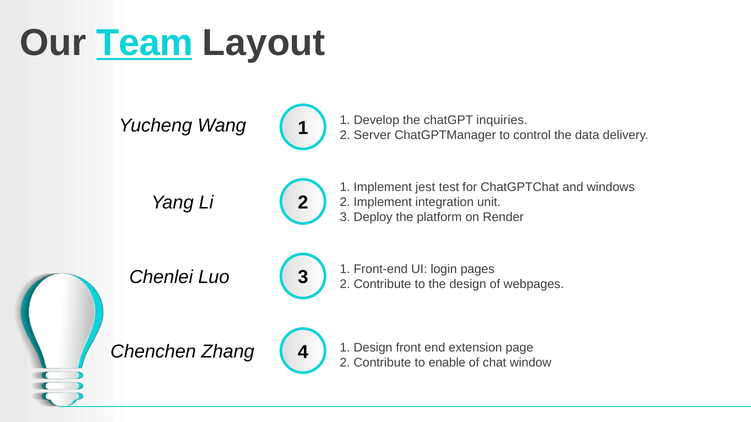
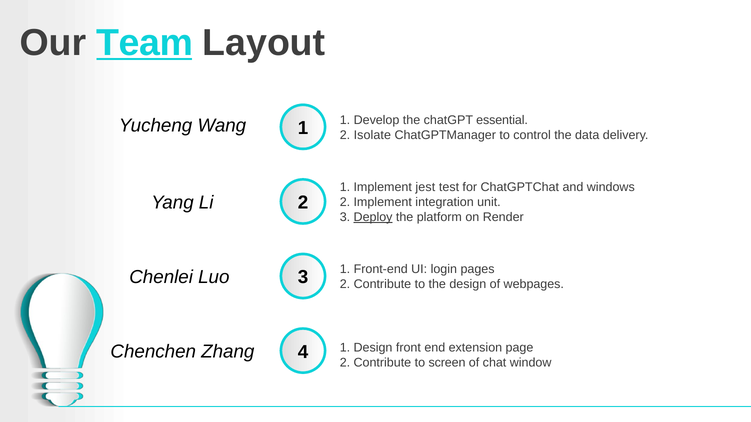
inquiries: inquiries -> essential (502, 120)
Server: Server -> Isolate (372, 135)
Deploy underline: none -> present (373, 217)
enable: enable -> screen (447, 363)
